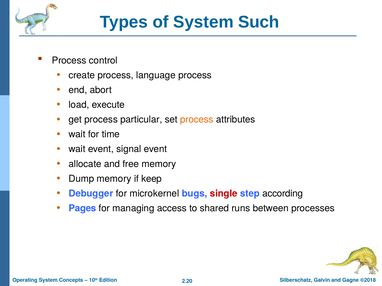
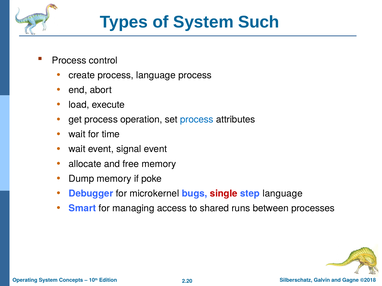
particular: particular -> operation (141, 120)
process colour: orange -> blue (197, 120)
keep: keep -> poke (152, 179)
step according: according -> language (283, 194)
Pages: Pages -> Smart (82, 209)
